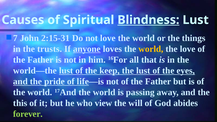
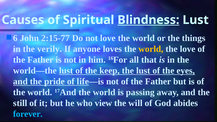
7: 7 -> 6 (15, 38)
2:15-31: 2:15-31 -> 2:15-77 (56, 38)
trusts: trusts -> verily (50, 49)
anyone underline: present -> none (87, 49)
this: this -> still (20, 103)
forever colour: light green -> light blue (28, 114)
